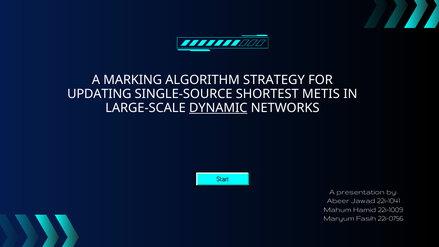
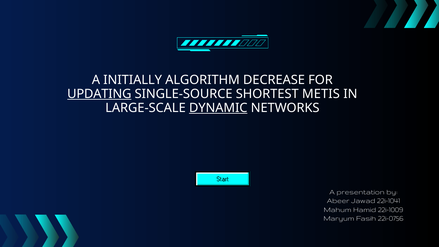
MARKING: MARKING -> INITIALLY (133, 80)
STRATEGY: STRATEGY -> DECREASE (274, 80)
UPDATING underline: none -> present (99, 94)
